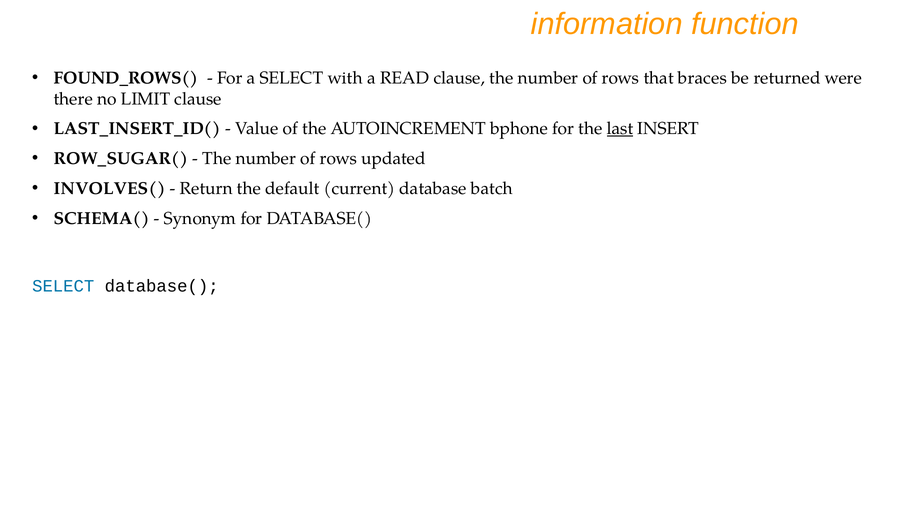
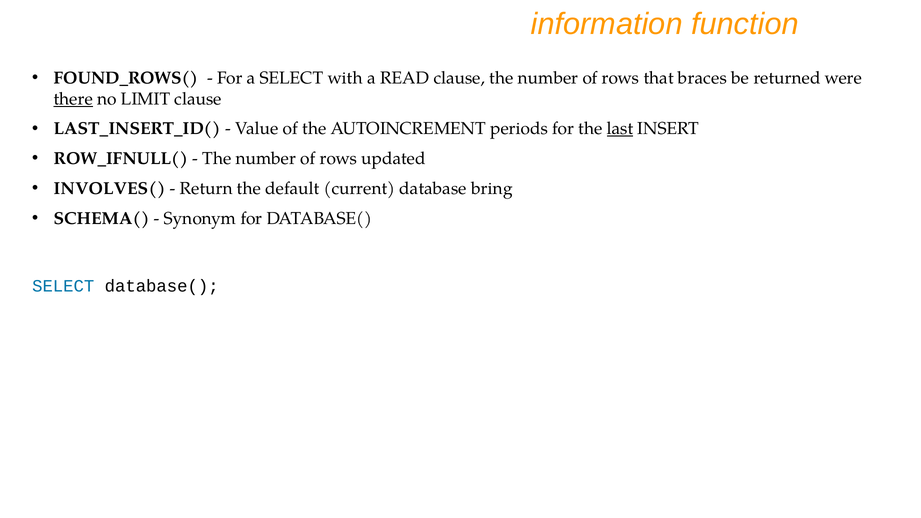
there underline: none -> present (73, 99)
bphone: bphone -> periods (519, 129)
ROW_SUGAR(: ROW_SUGAR( -> ROW_IFNULL( (121, 159)
batch: batch -> bring (492, 189)
